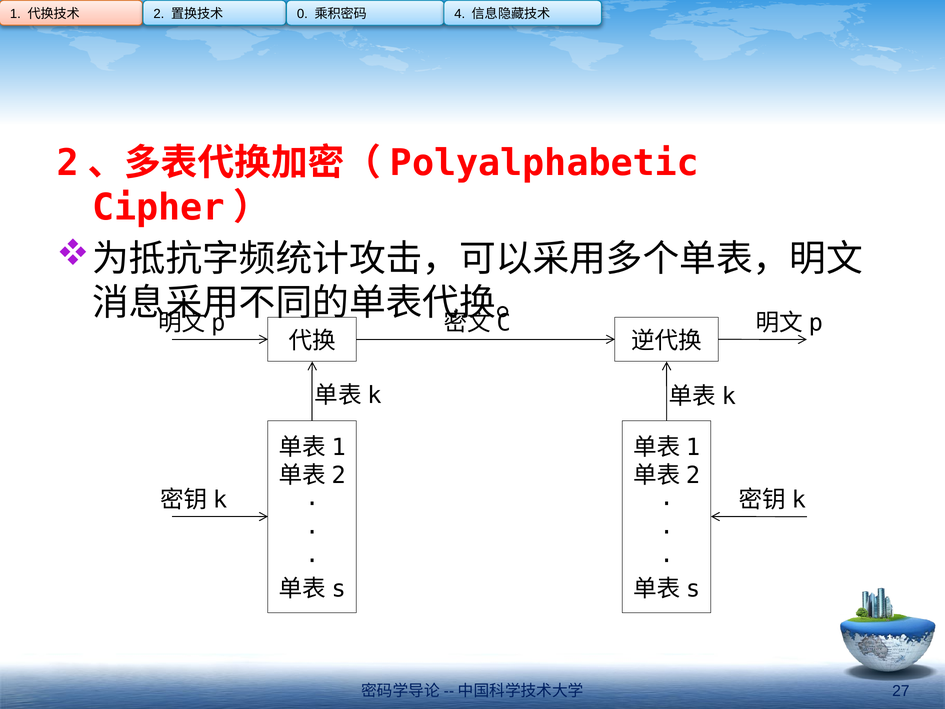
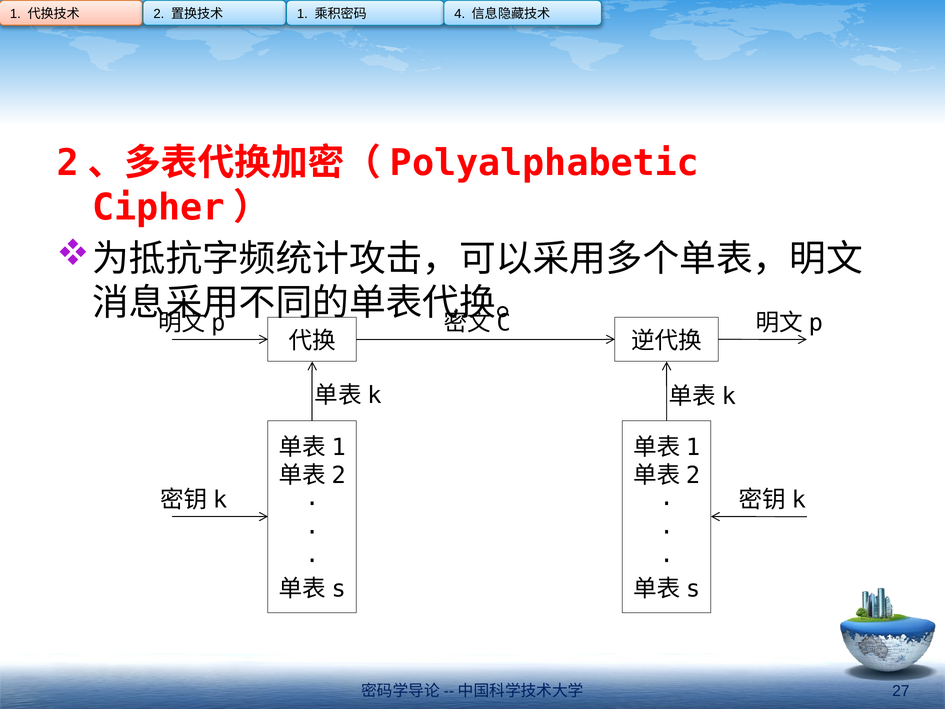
0: 0 -> 1 (302, 14)
